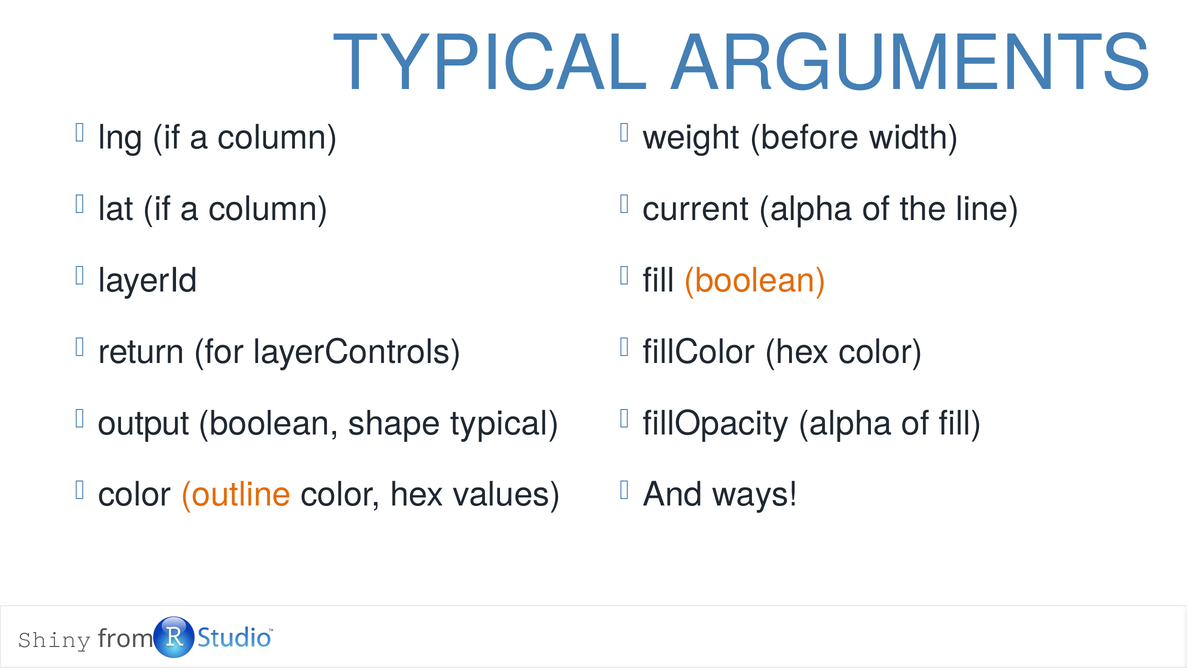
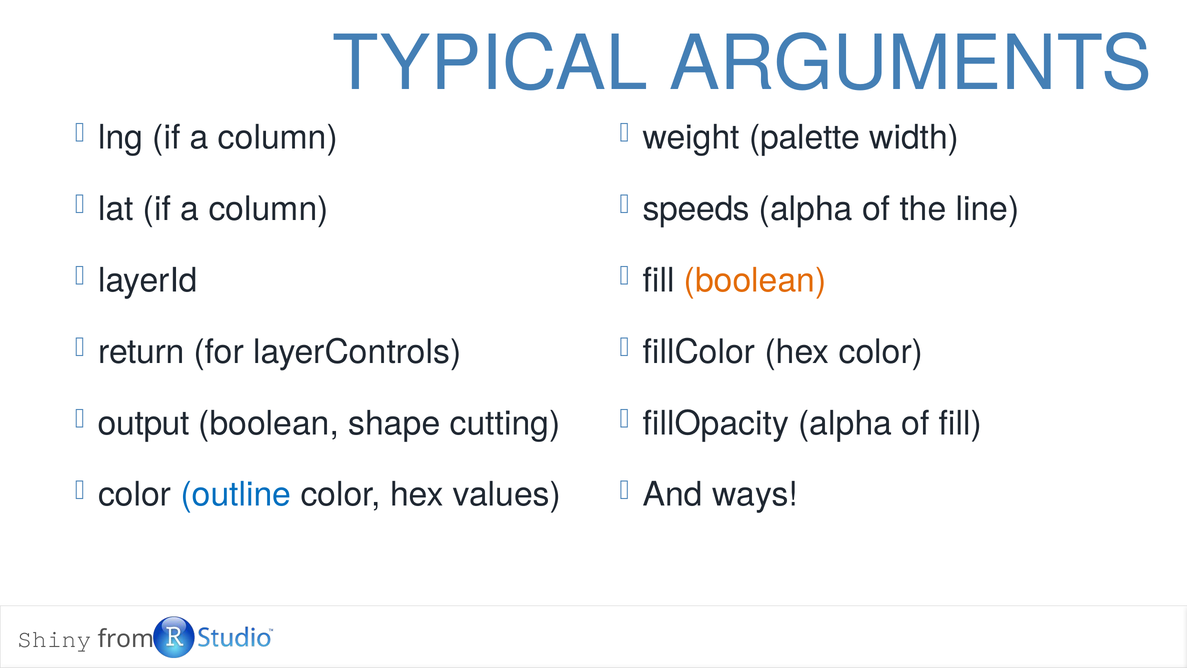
before: before -> palette (805, 138)
current: current -> speeds (696, 209)
shape typical: typical -> cutting (505, 423)
outline colour: orange -> blue (236, 495)
